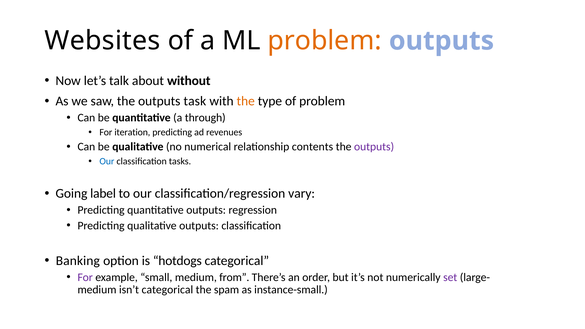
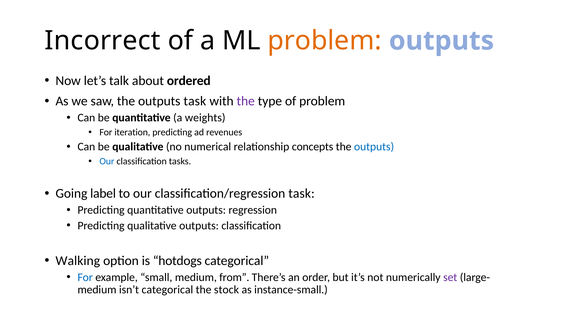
Websites: Websites -> Incorrect (103, 41)
without: without -> ordered (189, 81)
the colour: orange -> purple (246, 101)
through: through -> weights (205, 118)
contents: contents -> concepts (313, 147)
outputs colour: purple -> blue (374, 147)
classification/regression vary: vary -> task (302, 194)
Banking: Banking -> Walking (78, 261)
For colour: purple -> blue (85, 277)
spam: spam -> stock (226, 290)
